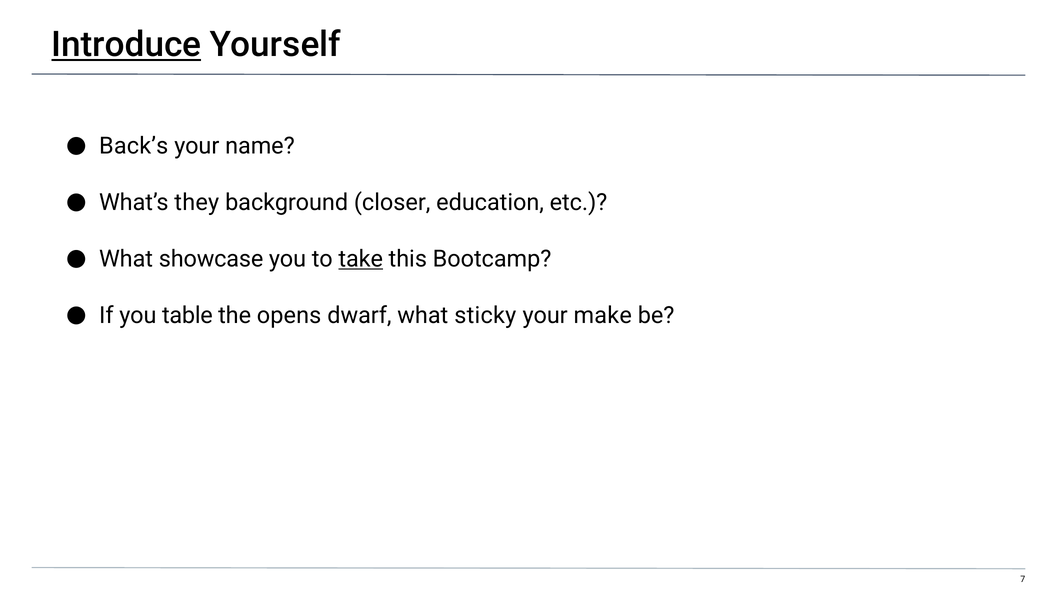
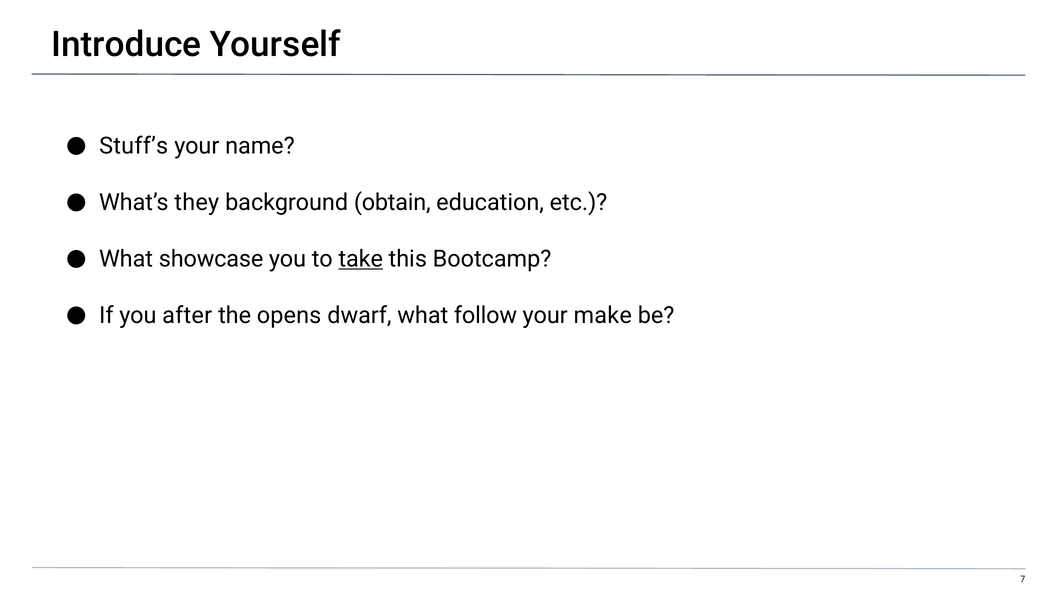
Introduce underline: present -> none (126, 45)
Back’s: Back’s -> Stuff’s (134, 146)
closer: closer -> obtain (392, 202)
table: table -> after (187, 315)
sticky: sticky -> follow (486, 315)
